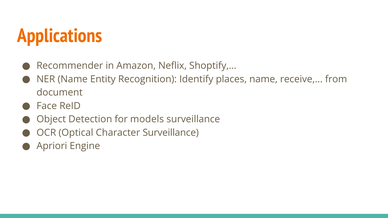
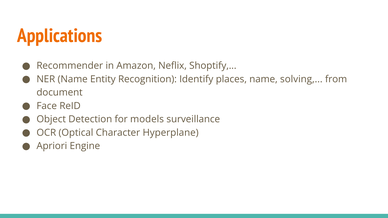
receive: receive -> solving (301, 79)
Character Surveillance: Surveillance -> Hyperplane (171, 133)
